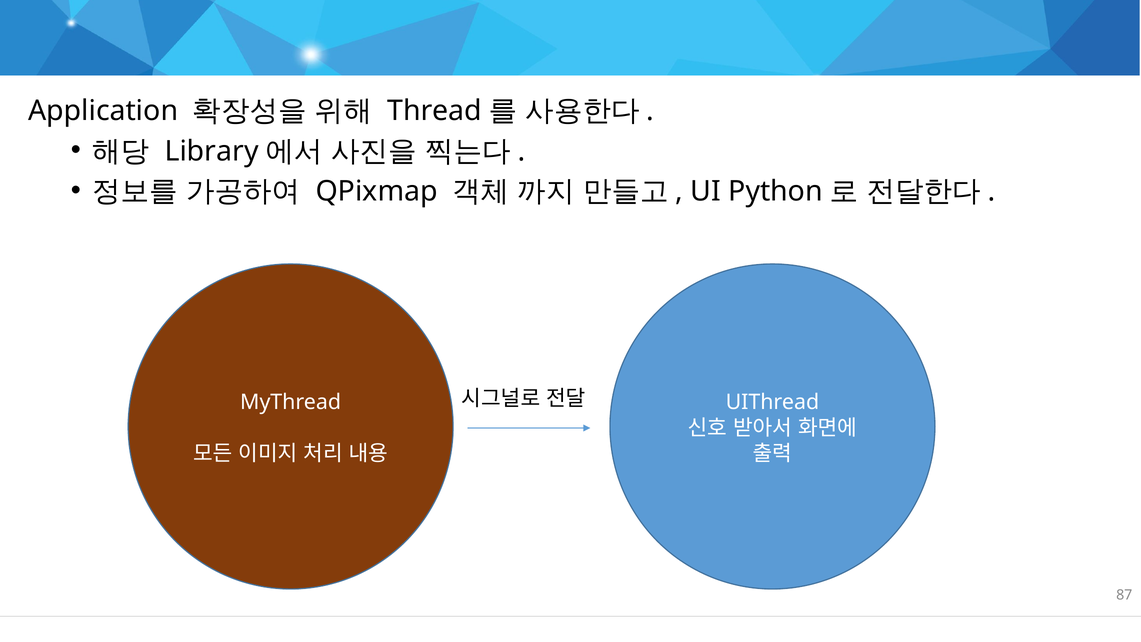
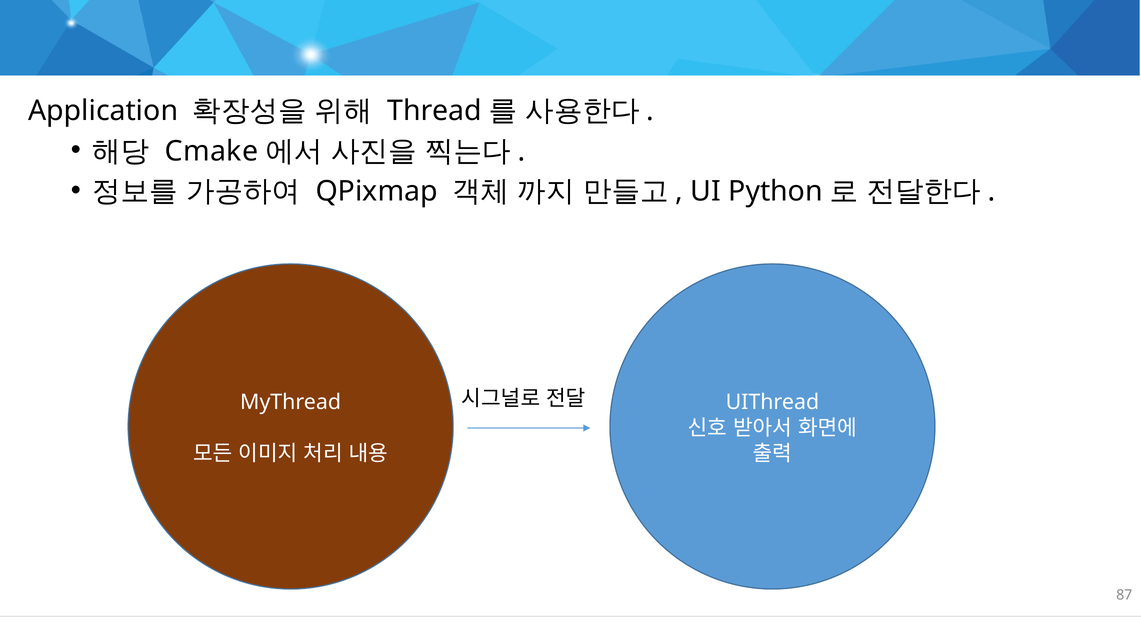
Library: Library -> Cmake (212, 151)
